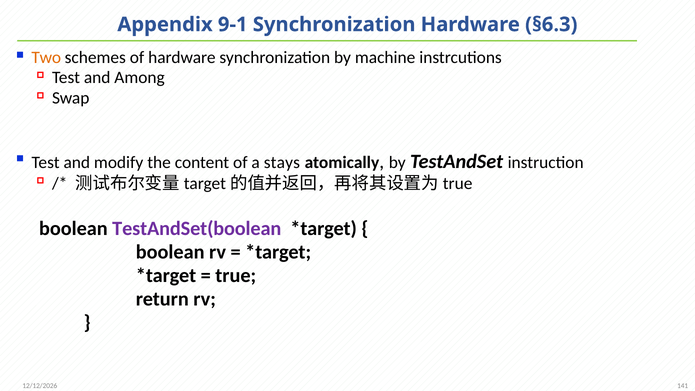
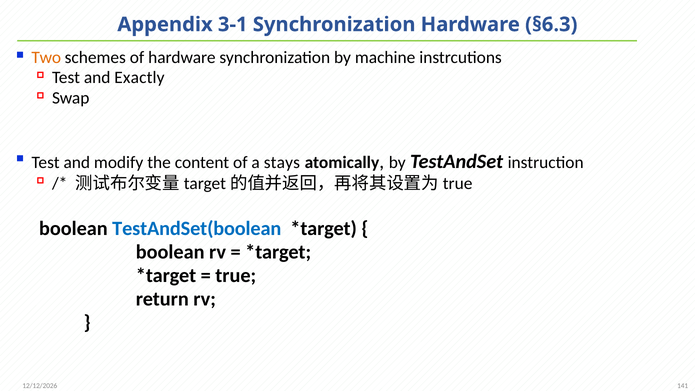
9-1: 9-1 -> 3-1 (233, 25)
Among: Among -> Exactly (139, 78)
TestAndSet(boolean colour: purple -> blue (197, 229)
